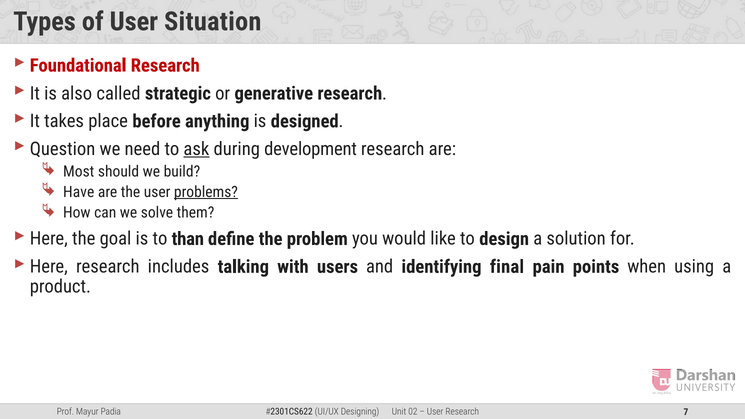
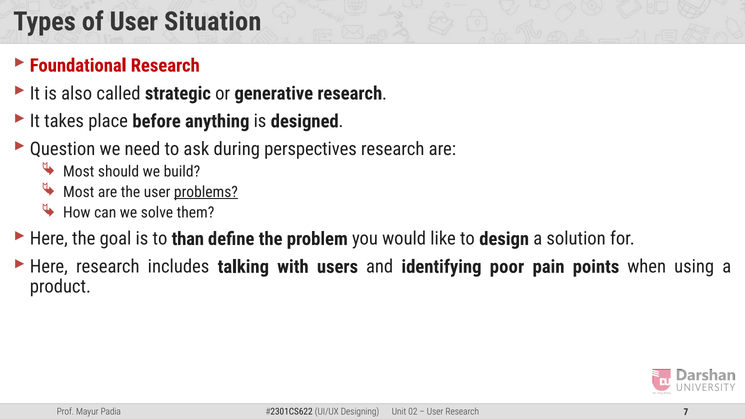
ask underline: present -> none (196, 149)
development: development -> perspectives (310, 149)
Have: Have -> Most (79, 192)
final: final -> poor (507, 267)
